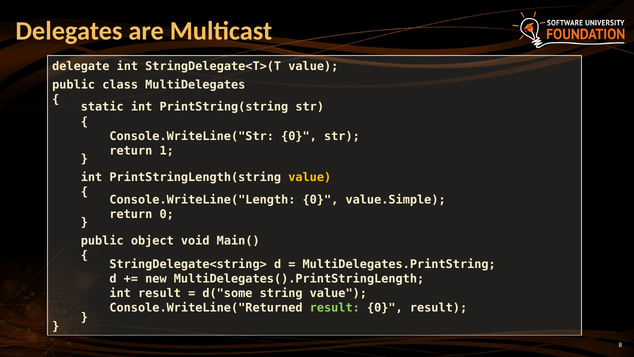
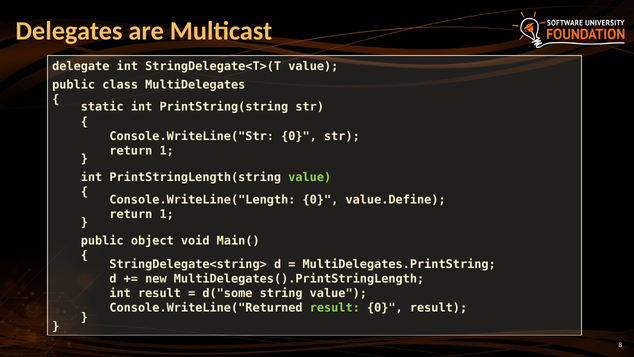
value colour: yellow -> light green (310, 177)
value.Simple: value.Simple -> value.Define (396, 199)
0: 0 -> 1 (167, 214)
